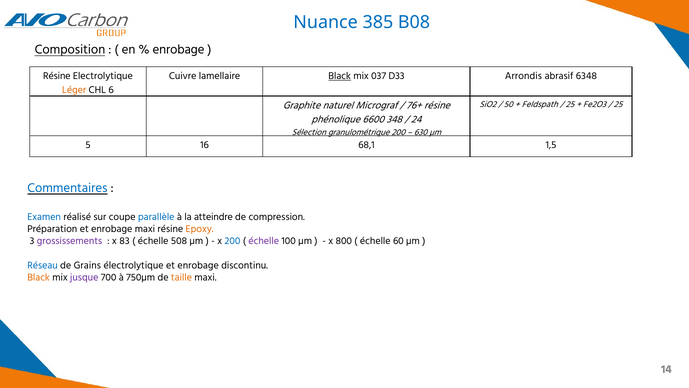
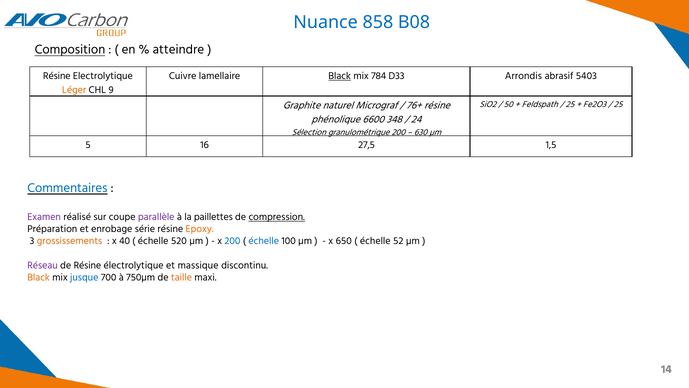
385: 385 -> 858 (378, 22)
enrobage: enrobage -> atteindre (178, 49)
037: 037 -> 784 (379, 76)
6348: 6348 -> 5403 (586, 76)
6: 6 -> 9 (111, 90)
68,1: 68,1 -> 27,5 (367, 145)
Examen colour: blue -> purple (44, 217)
parallèle colour: blue -> purple (156, 217)
atteindre: atteindre -> paillettes (213, 217)
compression underline: none -> present (277, 217)
enrobage maxi: maxi -> série (145, 229)
grossissements colour: purple -> orange (70, 241)
83: 83 -> 40 (125, 241)
508: 508 -> 520 (179, 241)
échelle colour: purple -> blue (264, 241)
800: 800 -> 650 (344, 241)
60: 60 -> 52 (398, 241)
Réseau colour: blue -> purple (43, 265)
de Grains: Grains -> Résine (87, 265)
électrolytique et enrobage: enrobage -> massique (198, 265)
jusque colour: purple -> blue (84, 277)
